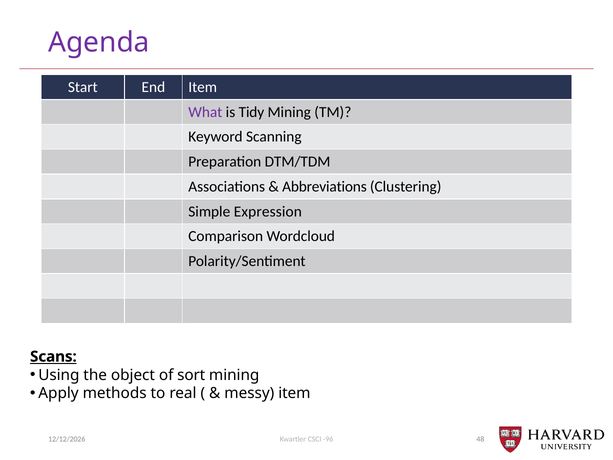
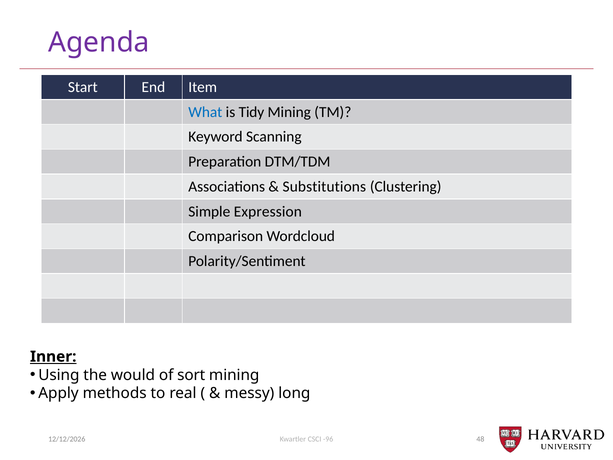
What colour: purple -> blue (205, 112)
Abbreviations: Abbreviations -> Substitutions (324, 187)
Scans: Scans -> Inner (53, 356)
object: object -> would (133, 375)
messy item: item -> long (294, 393)
